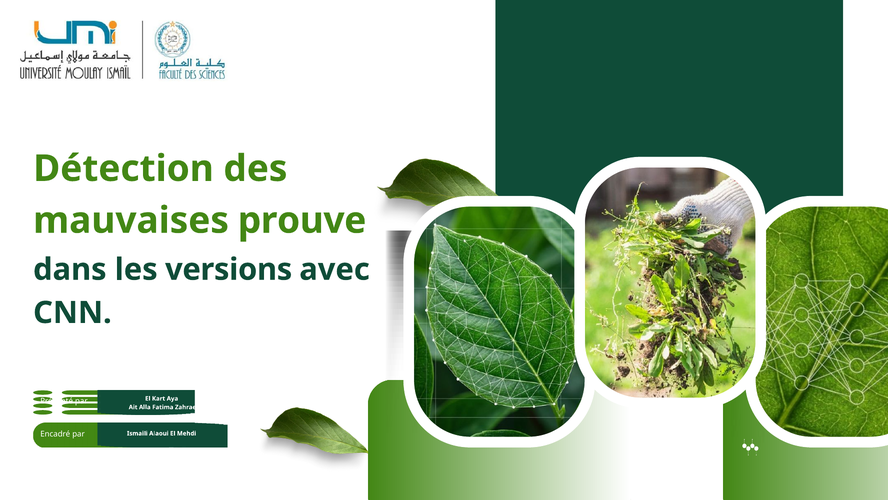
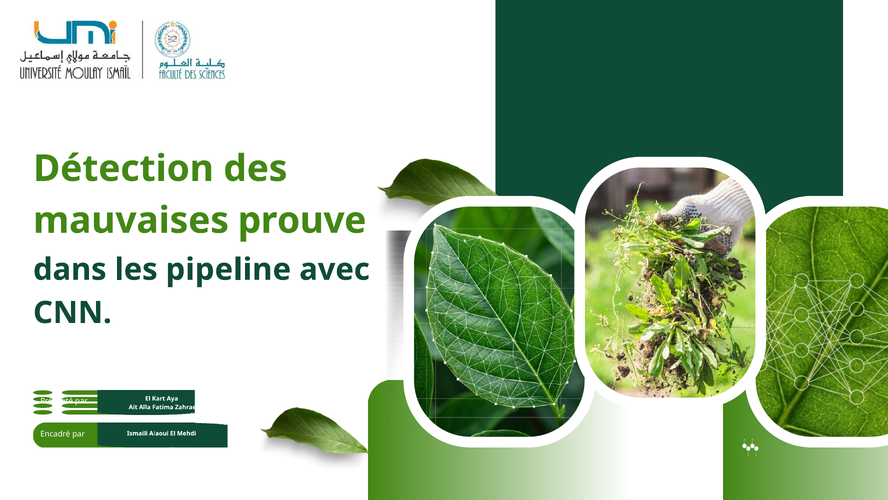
versions: versions -> pipeline (228, 269)
